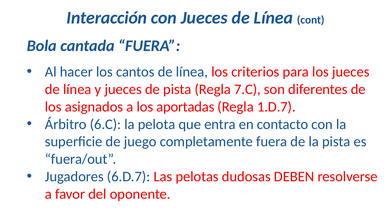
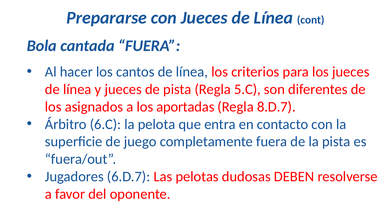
Interacción: Interacción -> Prepararse (107, 18)
7.C: 7.C -> 5.C (247, 89)
1.D.7: 1.D.7 -> 8.D.7 (276, 107)
